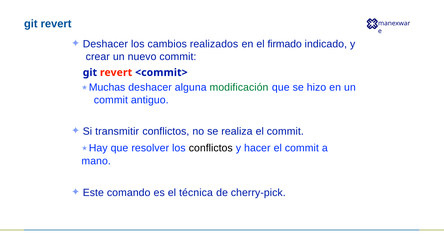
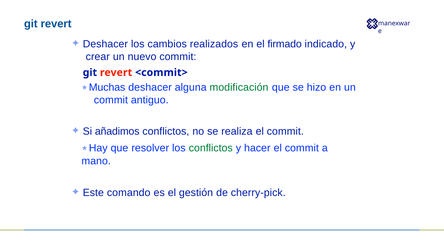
transmitir: transmitir -> añadimos (117, 131)
conflictos colour: black -> green (211, 148)
técnica: técnica -> gestión (196, 192)
